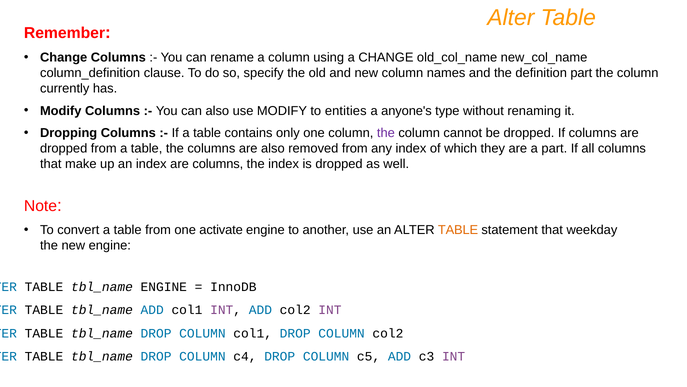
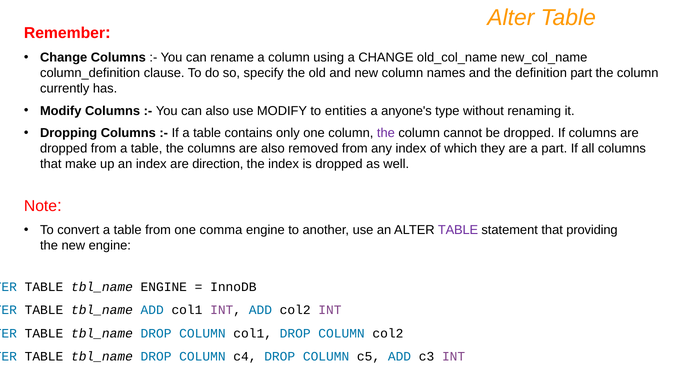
are columns: columns -> direction (218, 164)
activate: activate -> comma (221, 230)
TABLE colour: orange -> purple (458, 230)
weekday: weekday -> providing (592, 230)
